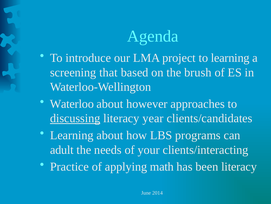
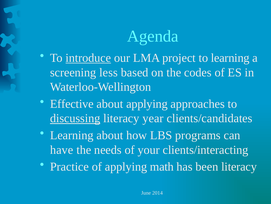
introduce underline: none -> present (88, 58)
that: that -> less (108, 72)
brush: brush -> codes (198, 72)
Waterloo: Waterloo -> Effective (72, 103)
about however: however -> applying (147, 103)
adult: adult -> have (62, 149)
